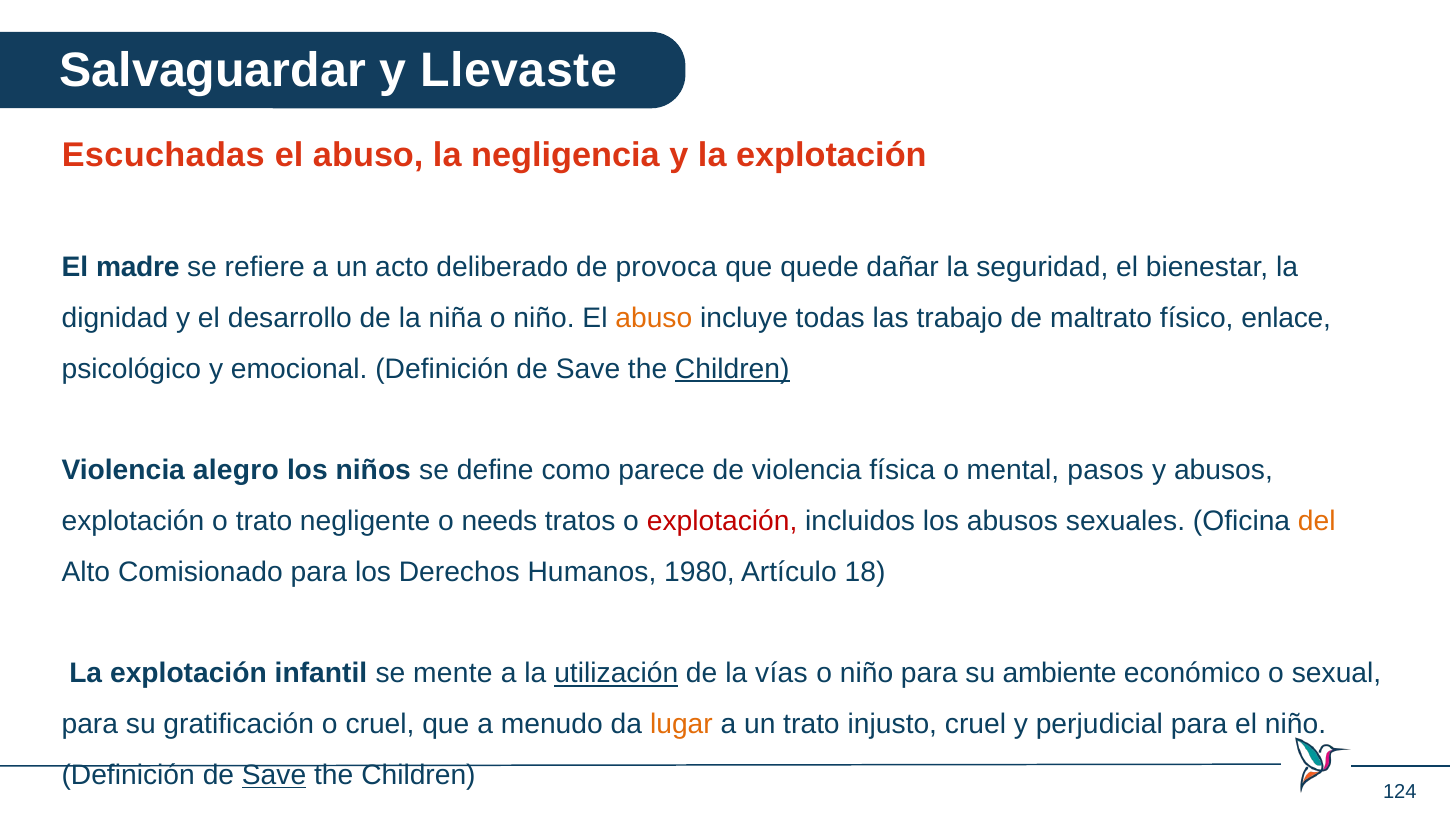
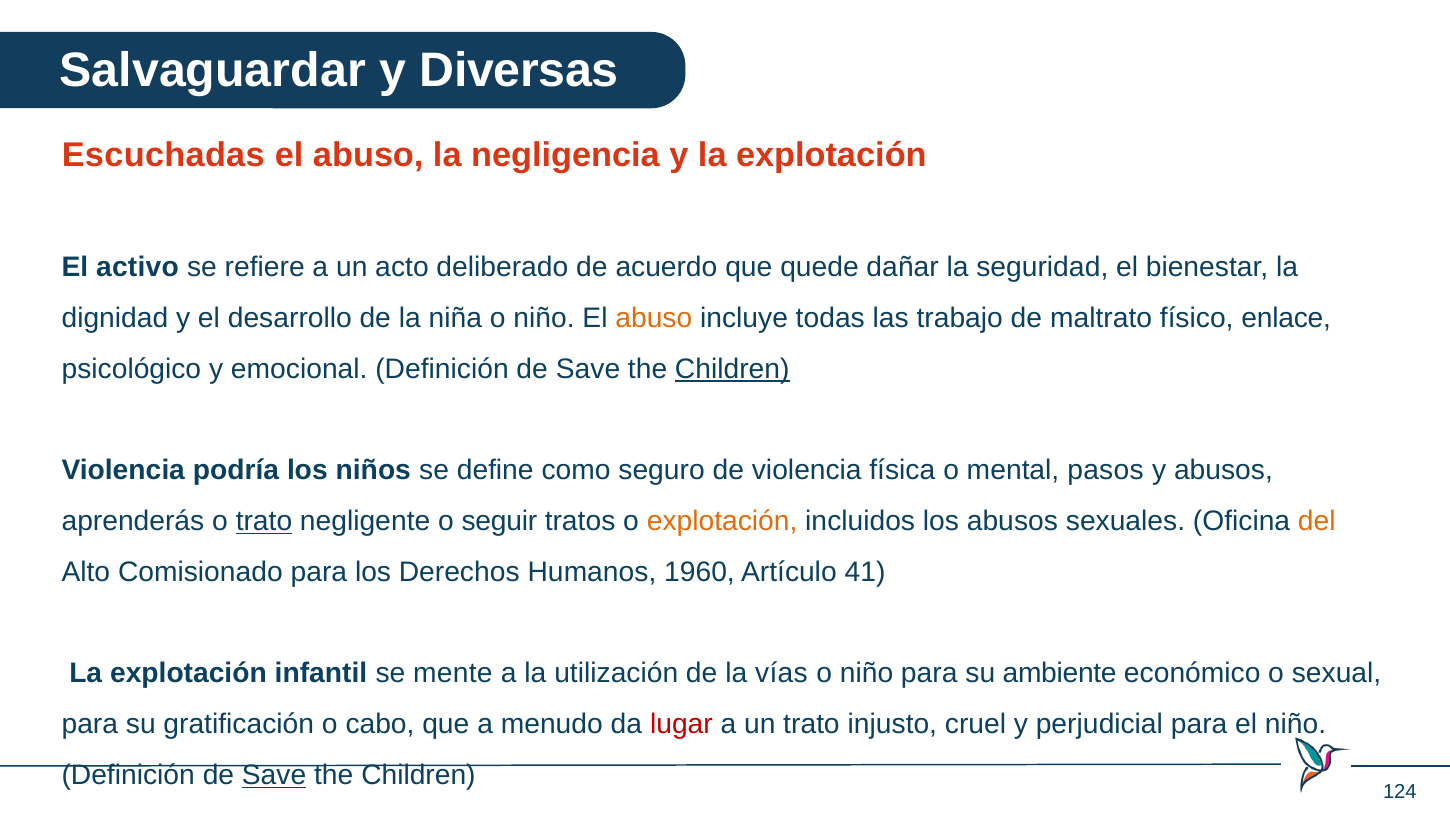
Llevaste: Llevaste -> Diversas (519, 71)
madre: madre -> activo (137, 267)
provoca: provoca -> acuerdo (666, 267)
alegro: alegro -> podría (236, 470)
parece: parece -> seguro (662, 470)
explotación: explotación -> aprenderás (133, 521)
trato underline: none -> present (264, 521)
needs: needs -> seguir (499, 521)
explotación colour: red -> orange (722, 521)
1980: 1980 -> 1960 (699, 572)
18: 18 -> 41 (865, 572)
utilización underline: present -> none (616, 673)
o cruel: cruel -> cabo (380, 724)
lugar colour: orange -> red (681, 724)
